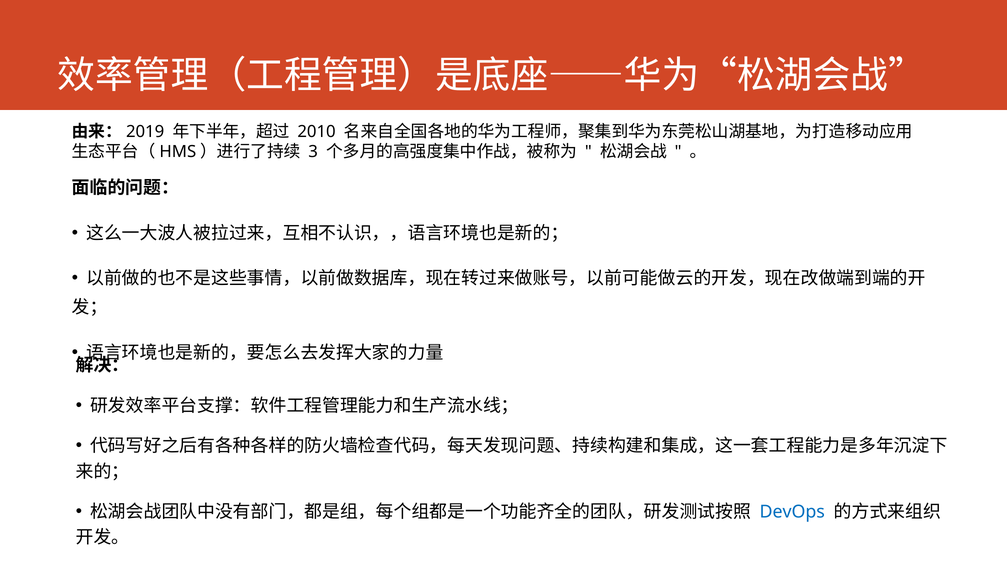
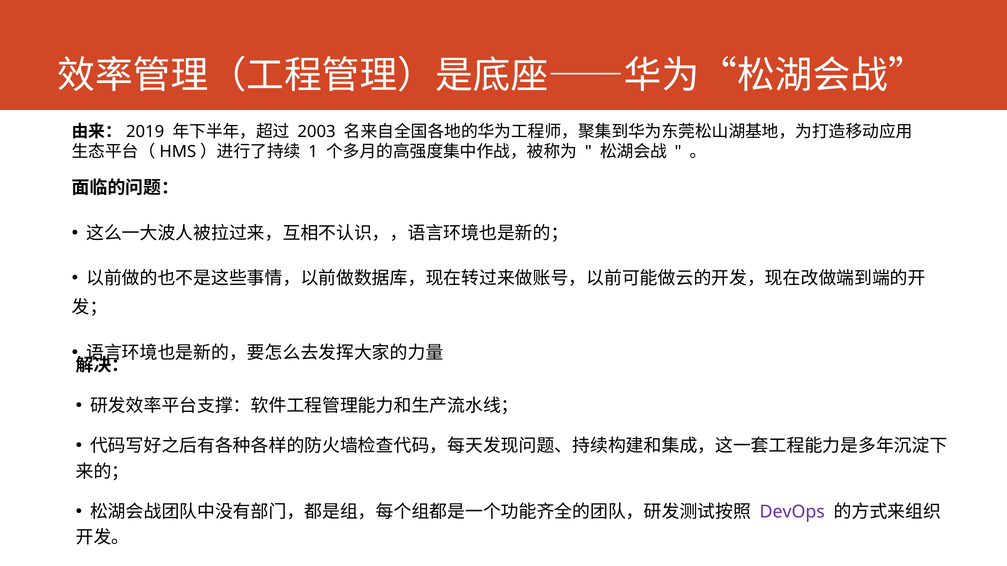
2010: 2010 -> 2003 (317, 132)
3: 3 -> 1 (313, 152)
DevOps colour: blue -> purple (792, 512)
